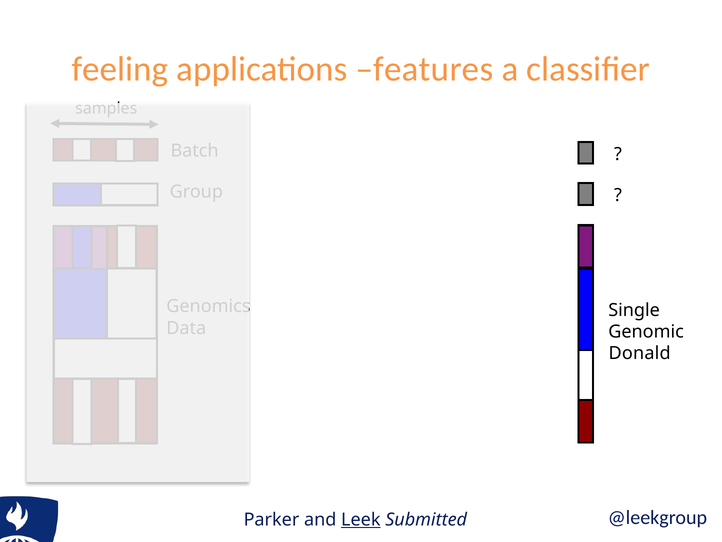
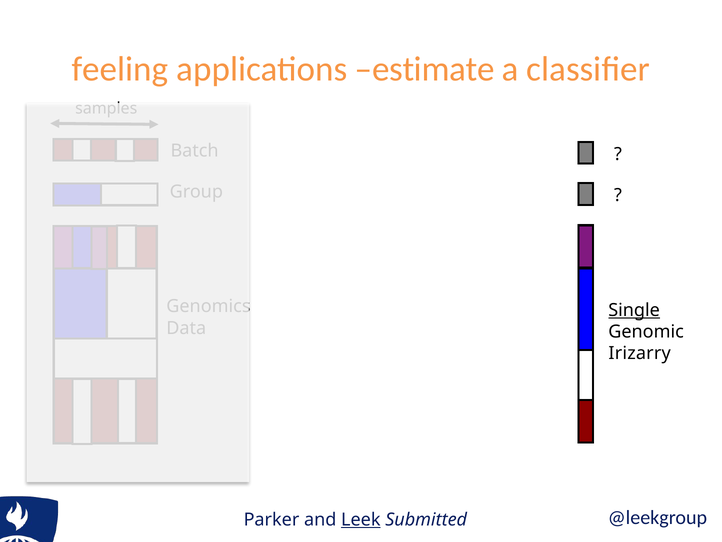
features: features -> estimate (425, 69)
Single underline: none -> present (634, 310)
Donald: Donald -> Irizarry (640, 353)
